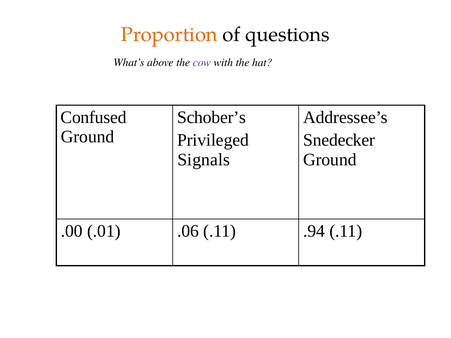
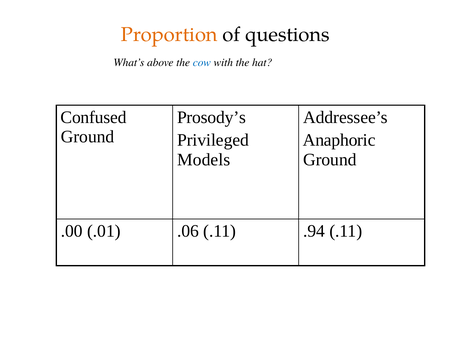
cow colour: purple -> blue (202, 62)
Schober’s: Schober’s -> Prosody’s (211, 117)
Snedecker: Snedecker -> Anaphoric (339, 140)
Signals: Signals -> Models (204, 160)
